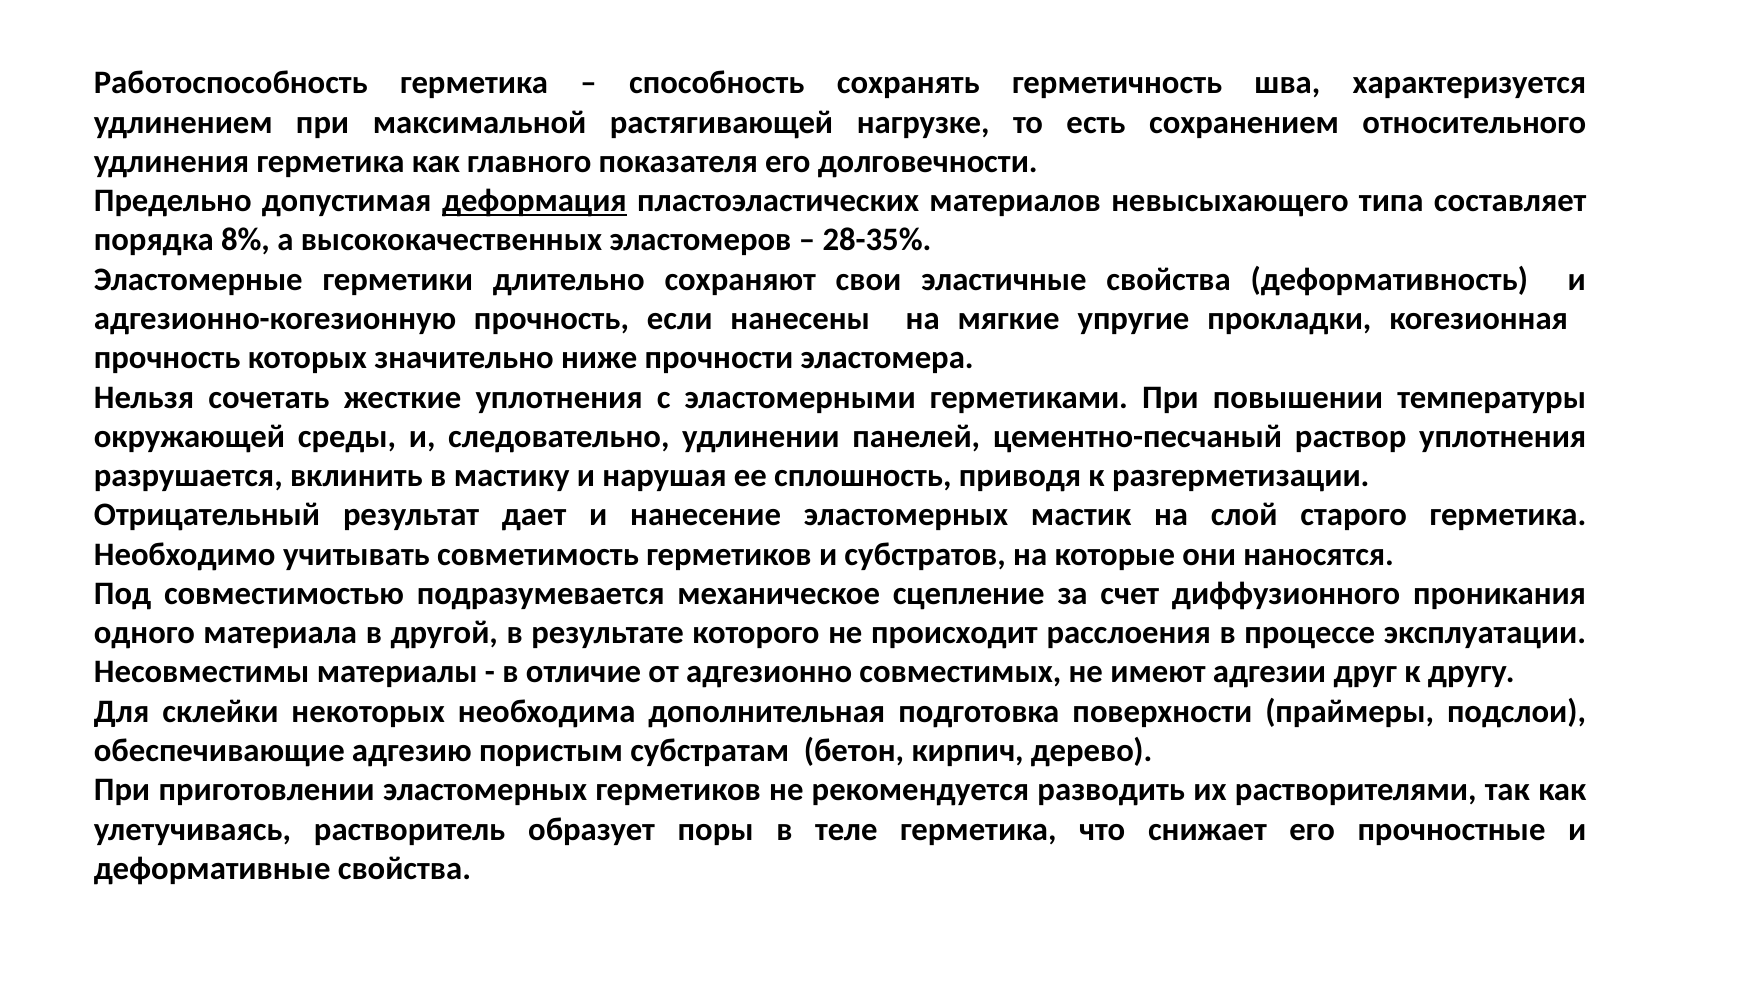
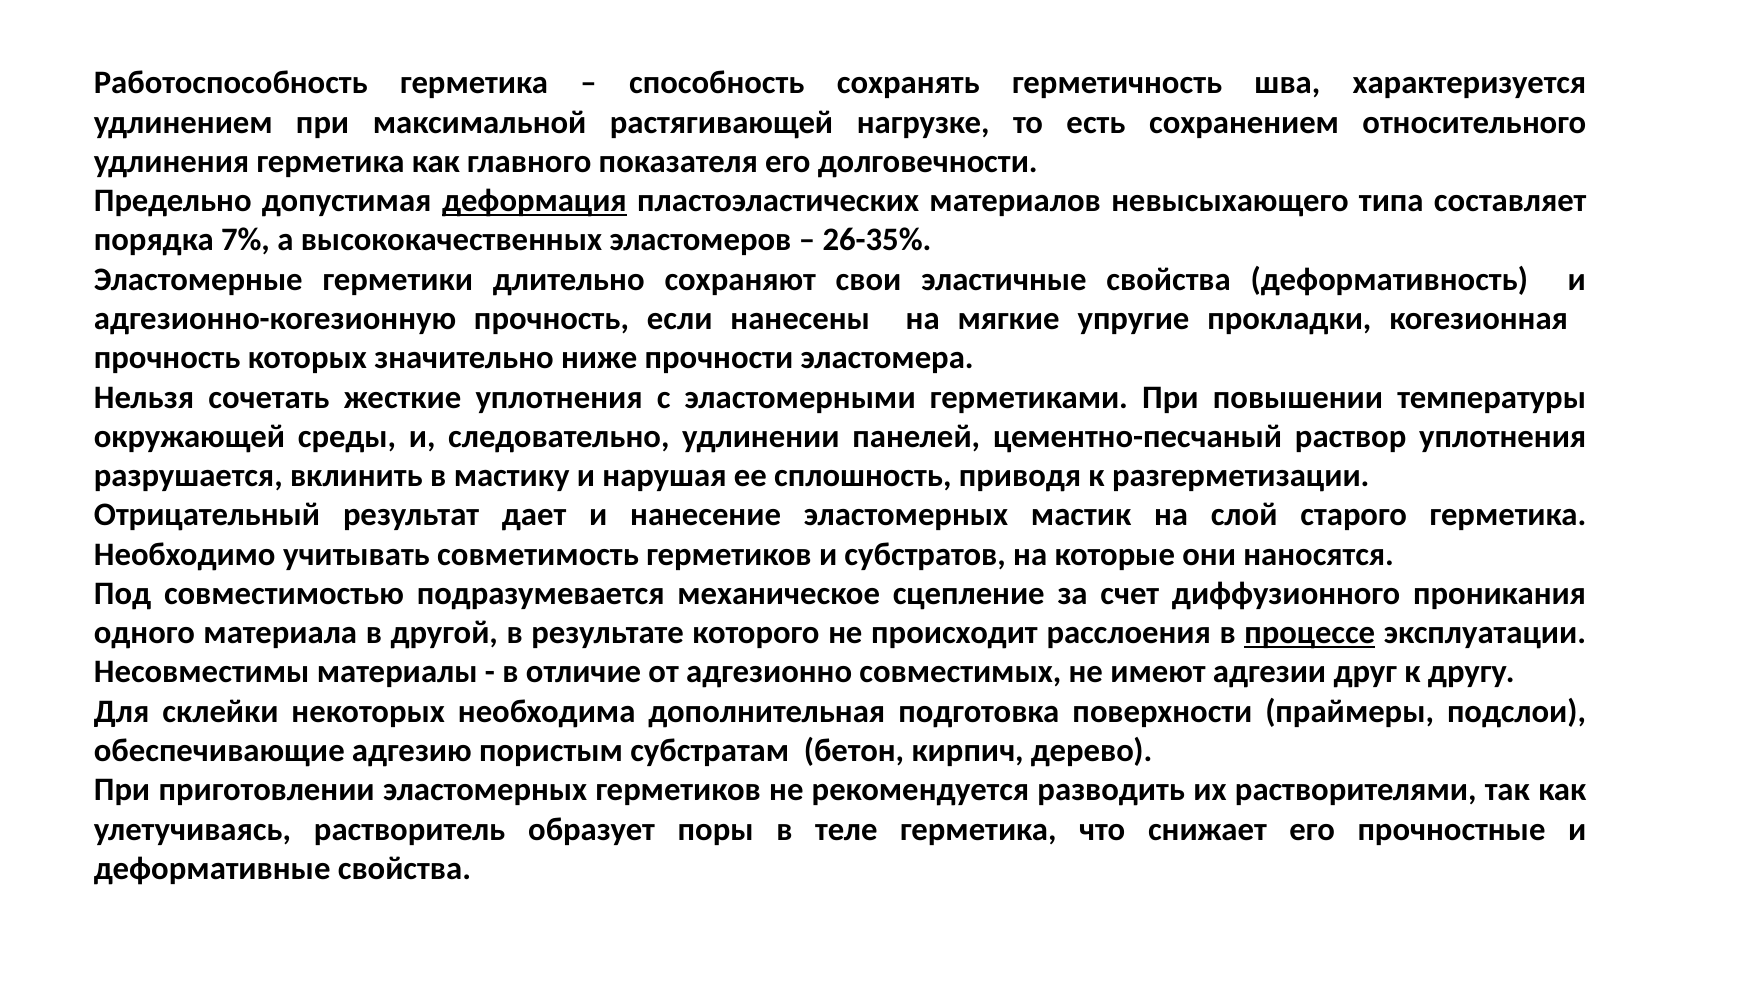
8%: 8% -> 7% (245, 240)
28-35%: 28-35% -> 26-35% (877, 240)
процессе underline: none -> present (1310, 633)
